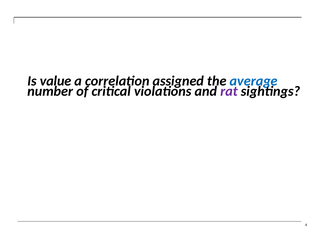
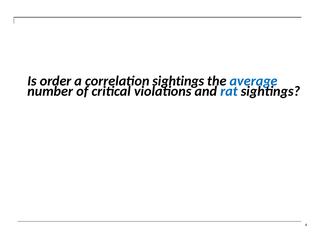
value: value -> order (56, 81)
correlation assigned: assigned -> sightings (178, 81)
rat colour: purple -> blue (229, 91)
